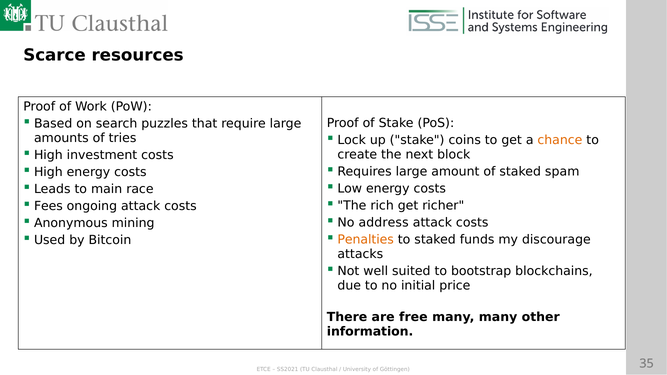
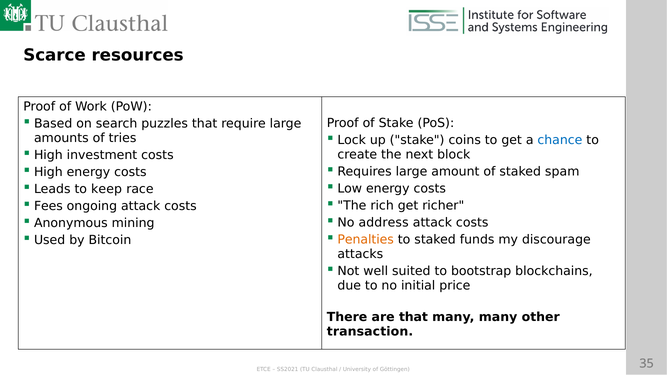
chance colour: orange -> blue (560, 140)
main: main -> keep (107, 189)
are free: free -> that (413, 317)
information: information -> transaction (370, 332)
